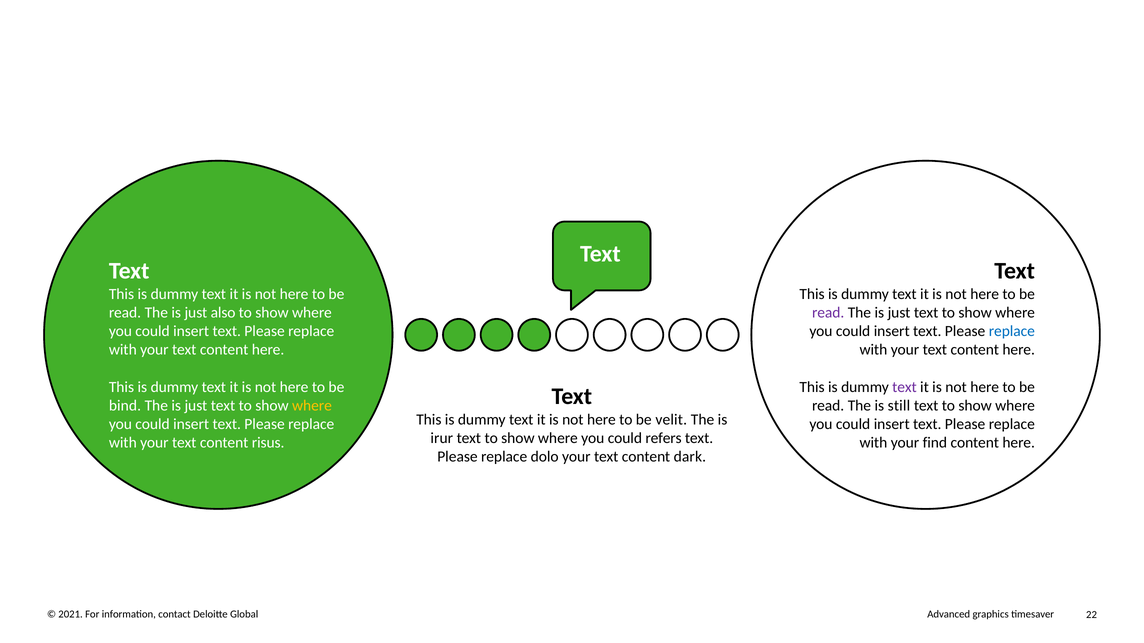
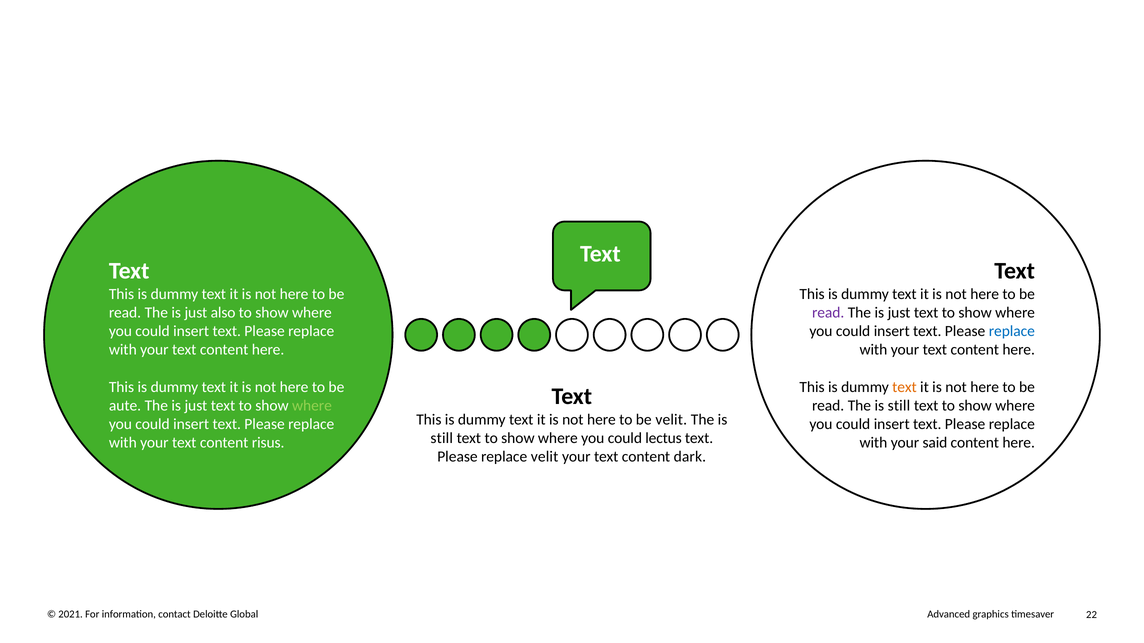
text colour: purple -> orange (904, 387)
bind: bind -> aute (125, 406)
where colour: yellow -> light green (312, 406)
irur: irur -> still (442, 439)
refers: refers -> lectus (664, 439)
find: find -> said (935, 443)
replace dolo: dolo -> velit (545, 457)
